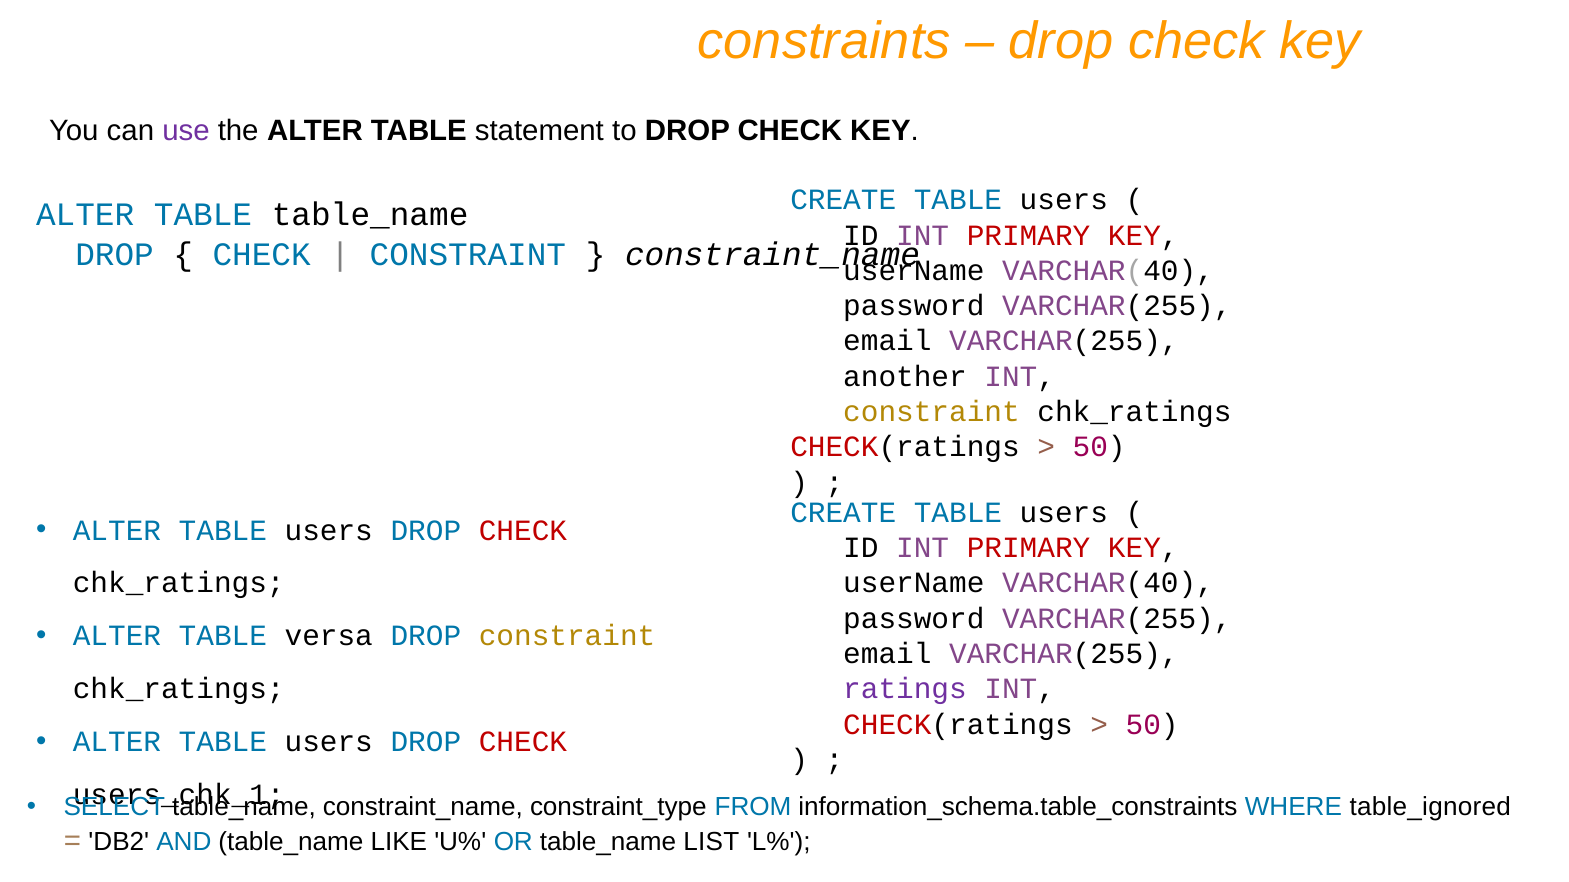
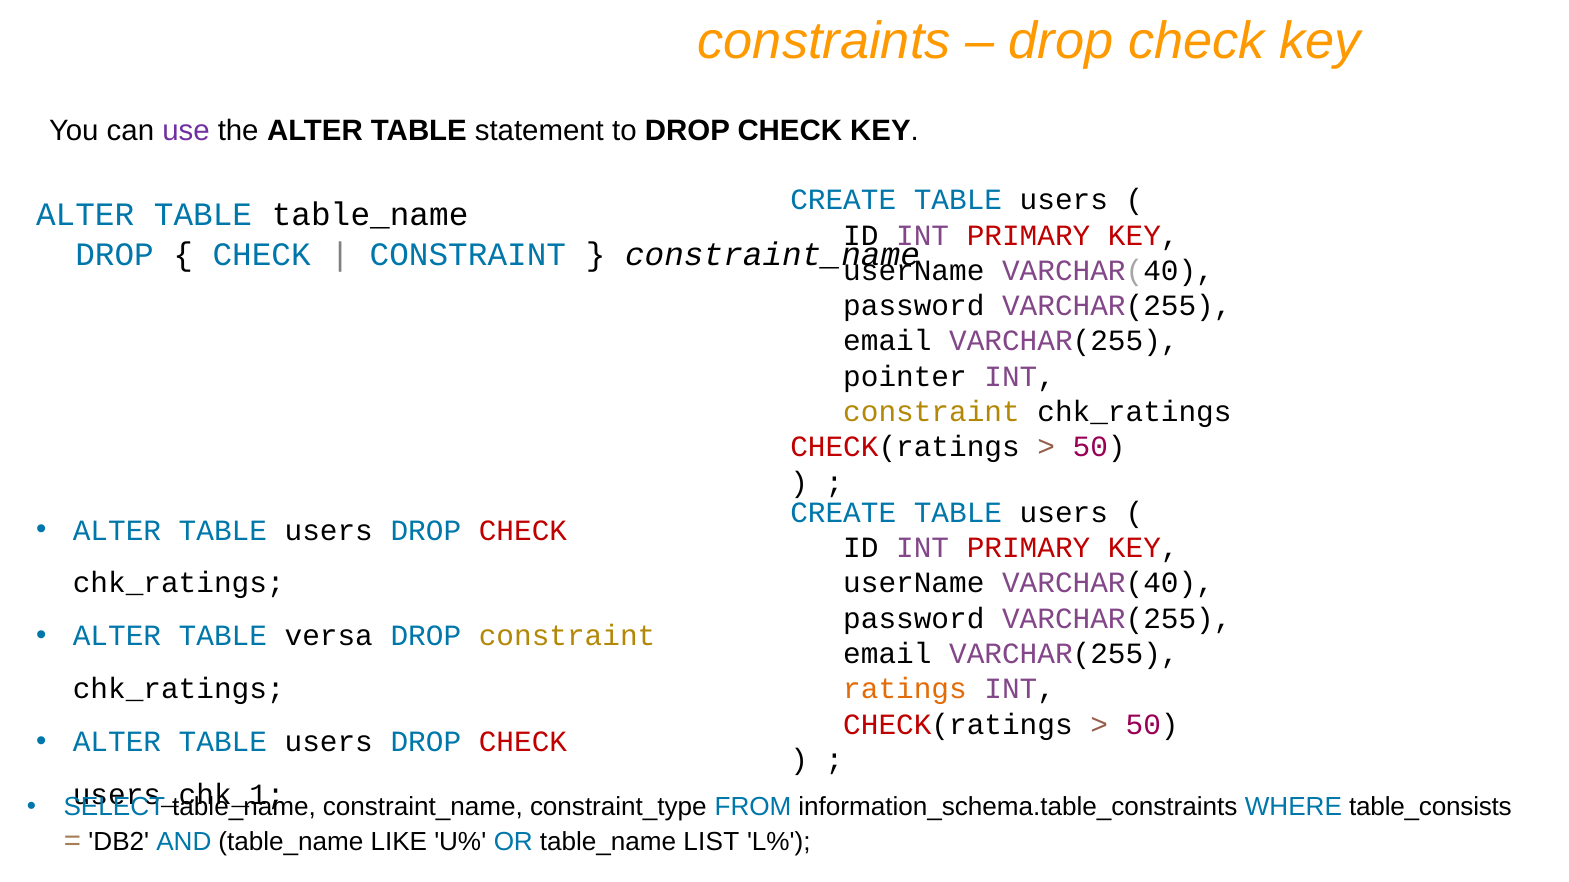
another: another -> pointer (905, 377)
ratings colour: purple -> orange (905, 690)
table_ignored: table_ignored -> table_consists (1430, 807)
